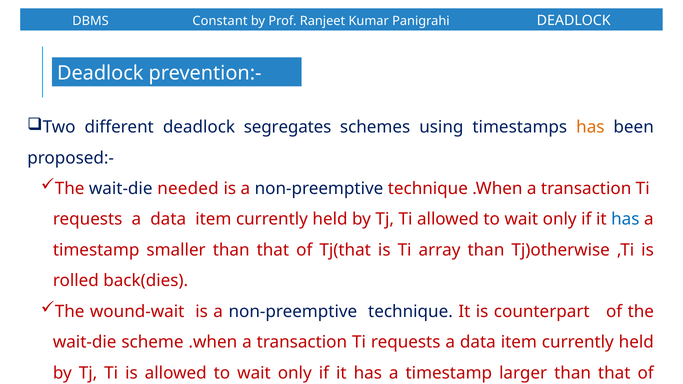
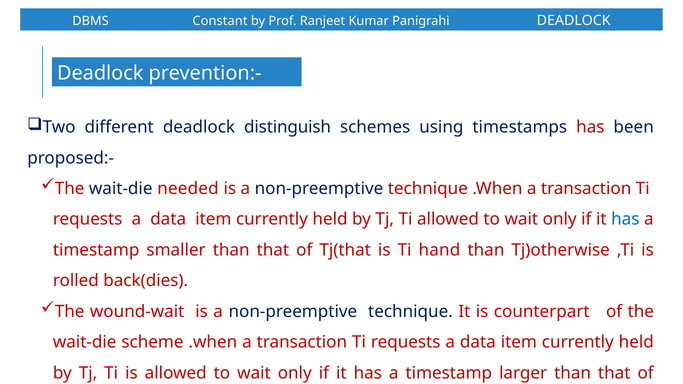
segregates: segregates -> distinguish (288, 127)
has colour: orange -> red (590, 127)
array: array -> hand (439, 250)
